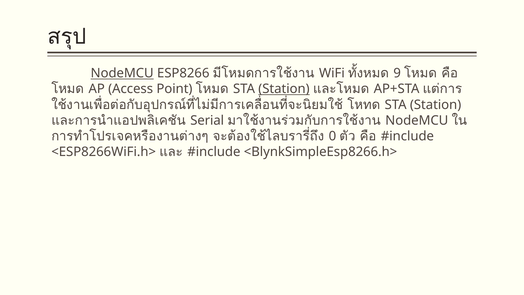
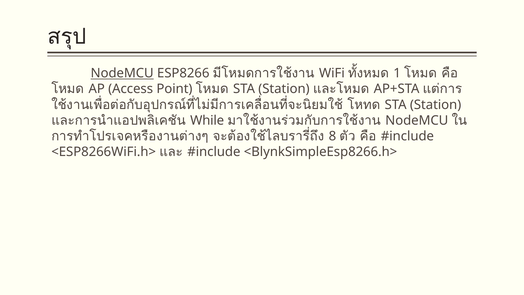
9: 9 -> 1 (397, 73)
Station underline: present -> none (284, 89)
Serial: Serial -> While (207, 120)
0: 0 -> 8 (332, 136)
